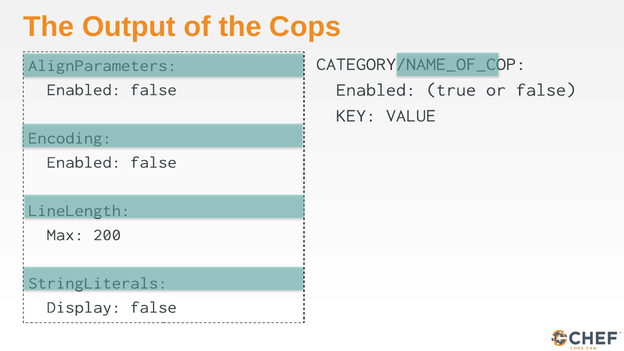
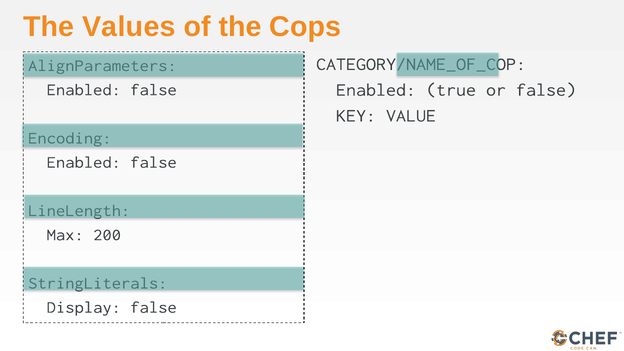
Output: Output -> Values (129, 27)
